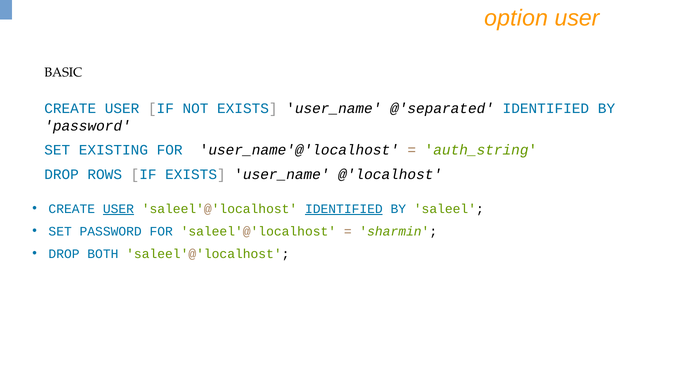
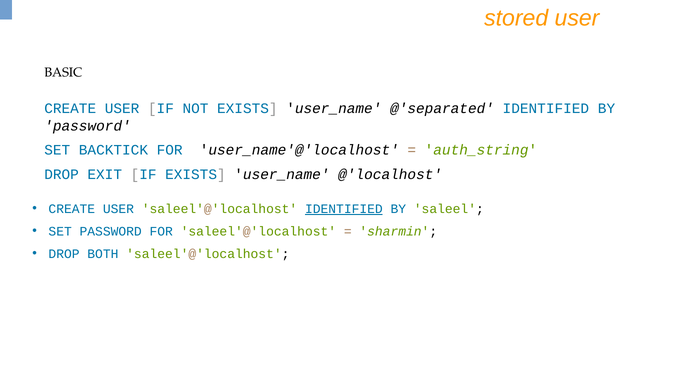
option: option -> stored (516, 18)
EXISTING: EXISTING -> BACKTICK (113, 150)
ROWS: ROWS -> EXIT (105, 174)
USER underline: present -> none (118, 209)
